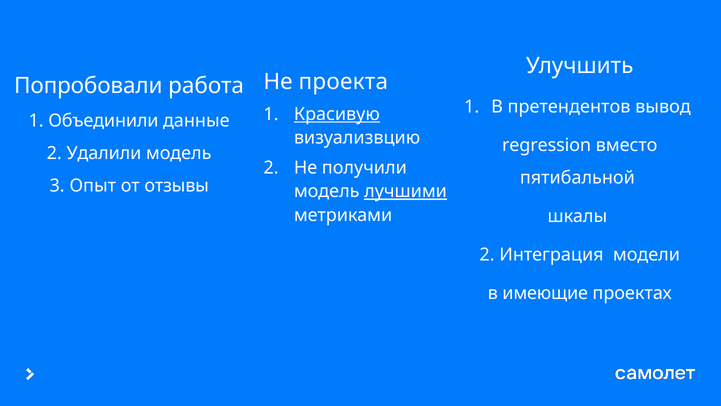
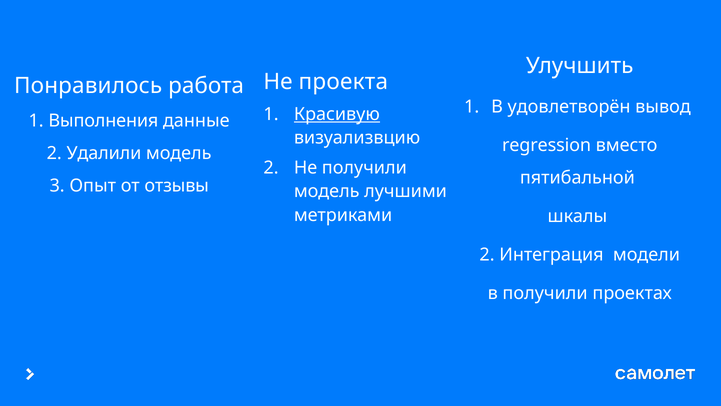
Попробовали: Попробовали -> Понравилось (88, 86)
претендентов: претендентов -> удовлетворён (569, 107)
Объединили: Объединили -> Выполнения (103, 121)
лучшими underline: present -> none (406, 191)
в имеющие: имеющие -> получили (545, 293)
